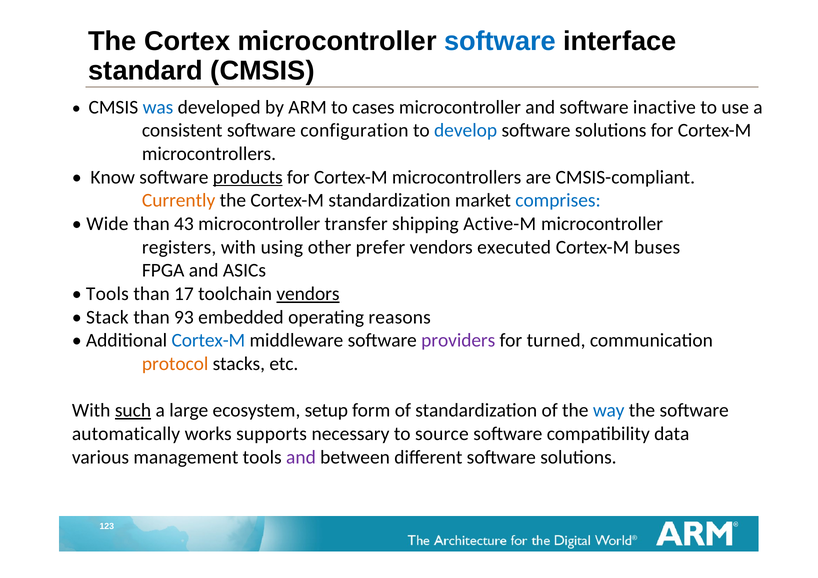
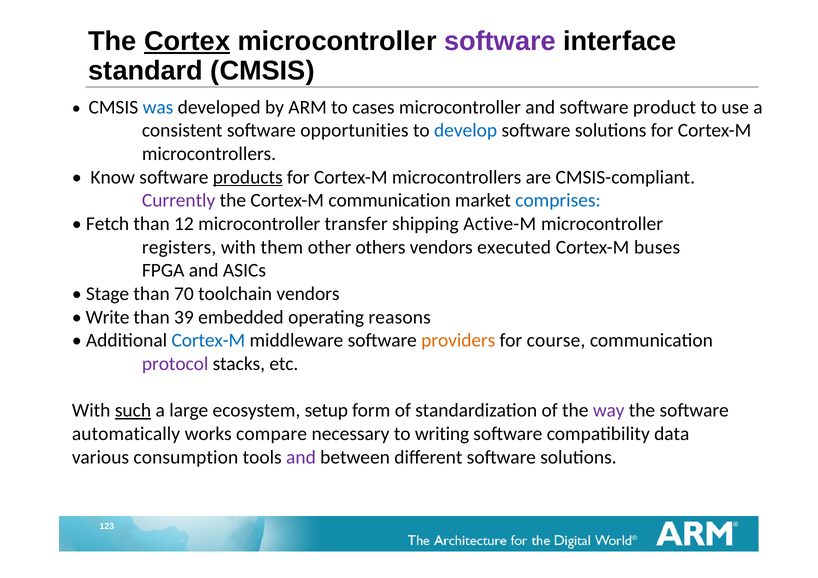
Cortex underline: none -> present (187, 41)
software colour: blue -> purple (500, 41)
inactive: inactive -> product (664, 107)
configuration: configuration -> opportunities (354, 131)
Currently colour: orange -> purple (179, 201)
Cortex-M standardization: standardization -> communication (390, 201)
Wide: Wide -> Fetch (108, 224)
43: 43 -> 12 (184, 224)
using: using -> them (282, 247)
prefer: prefer -> others (381, 247)
Tools: Tools -> Stage (108, 294)
17: 17 -> 70 (184, 294)
vendors underline: present -> none (308, 294)
Stack: Stack -> Write (108, 317)
93: 93 -> 39 (184, 317)
providers colour: purple -> orange (458, 341)
turned: turned -> course (556, 341)
protocol colour: orange -> purple (175, 364)
way colour: blue -> purple (609, 410)
supports: supports -> compare (272, 434)
source: source -> writing (442, 434)
management: management -> consumption (186, 457)
